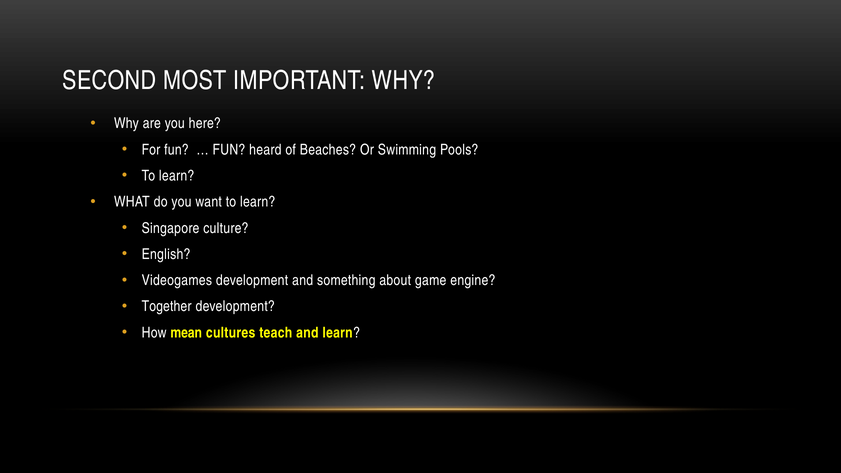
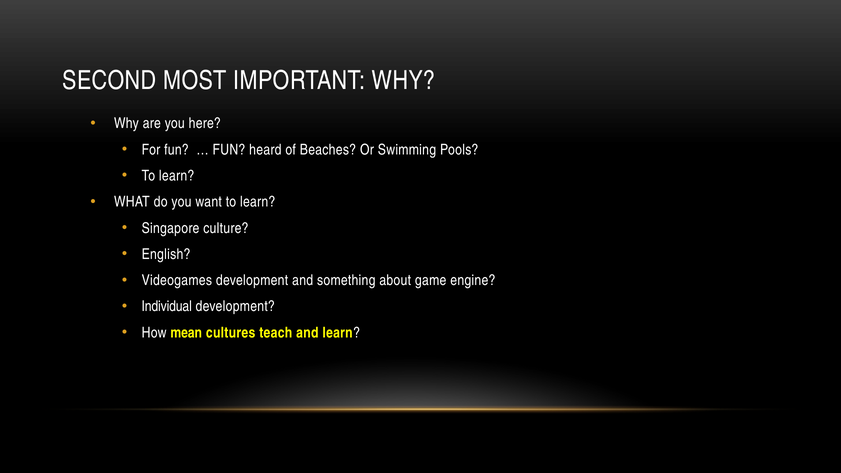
Together: Together -> Individual (167, 307)
